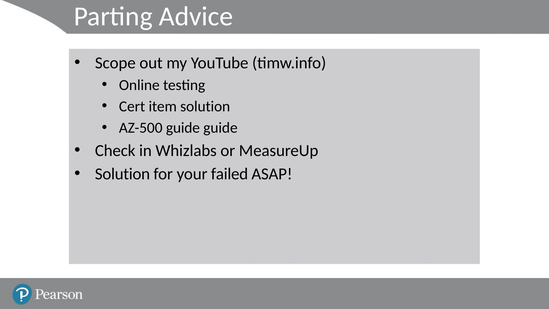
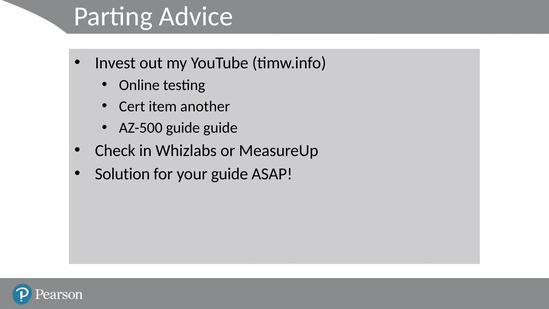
Scope: Scope -> Invest (115, 63)
item solution: solution -> another (205, 106)
your failed: failed -> guide (230, 174)
